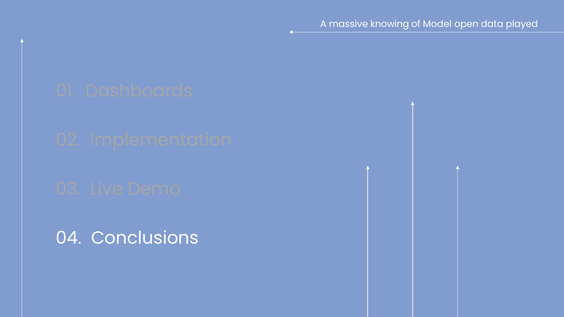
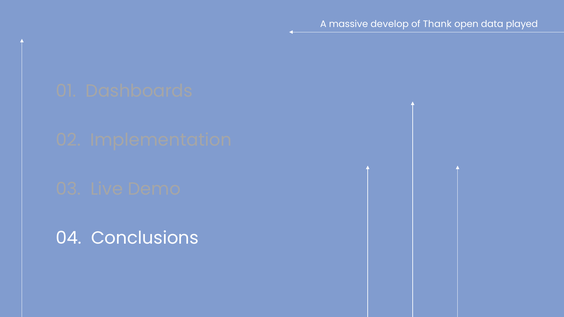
knowing: knowing -> develop (390, 24)
Model: Model -> Thank (437, 24)
